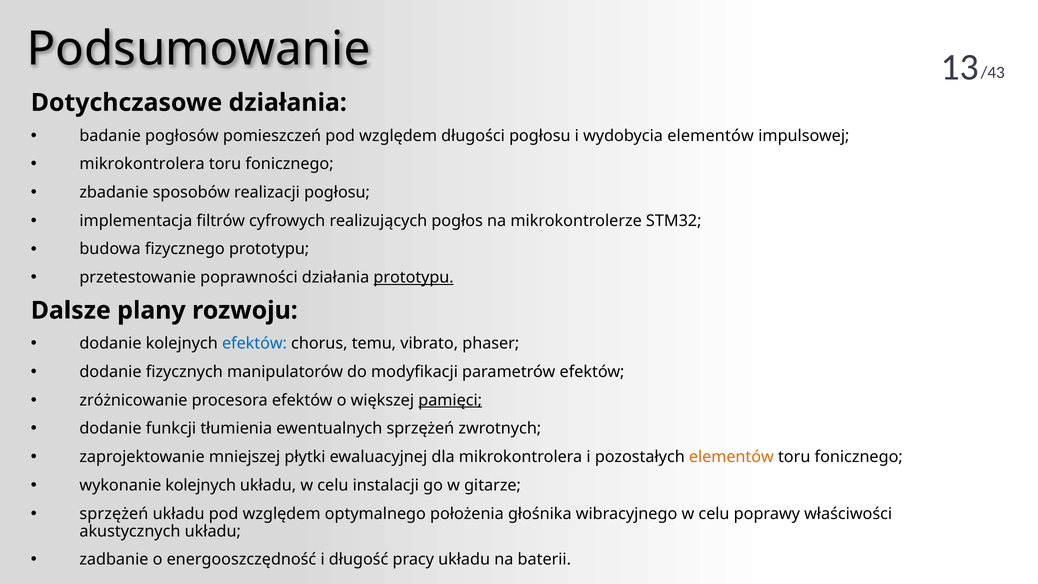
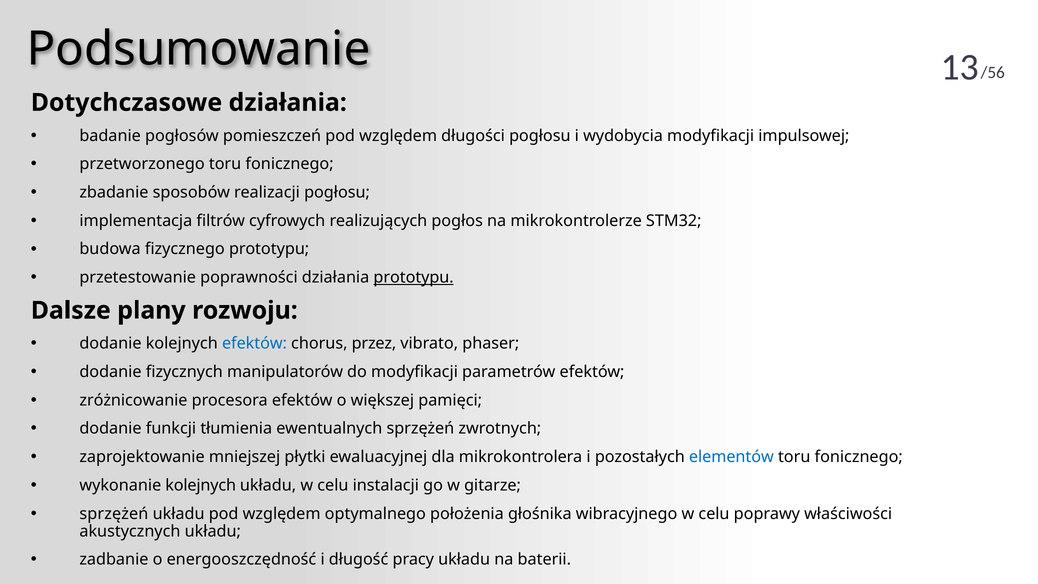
/43: /43 -> /56 (993, 72)
wydobycia elementów: elementów -> modyfikacji (711, 136)
mikrokontrolera: mikrokontrolera -> przetworzonego (142, 164)
temu: temu -> przez (374, 343)
pamięci underline: present -> none (450, 400)
elementów colour: orange -> blue (731, 457)
